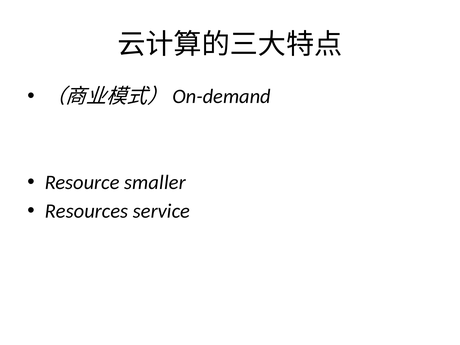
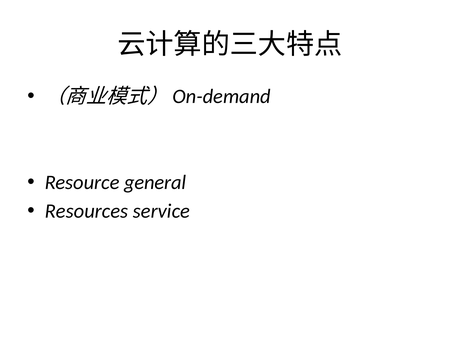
smaller: smaller -> general (155, 182)
